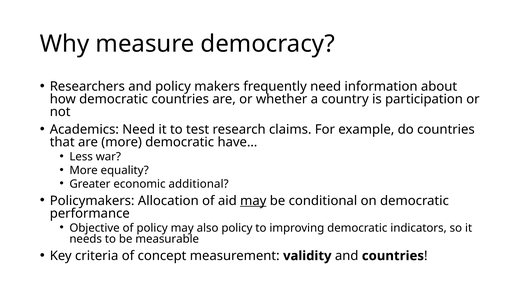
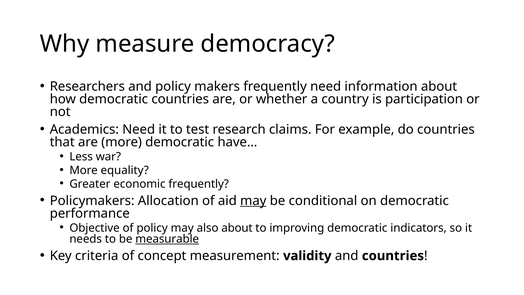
economic additional: additional -> frequently (199, 184)
also policy: policy -> about (237, 228)
measurable underline: none -> present (167, 239)
